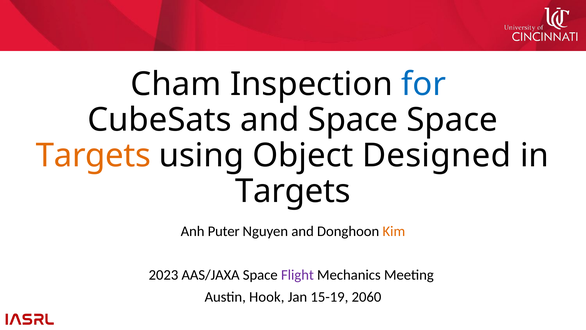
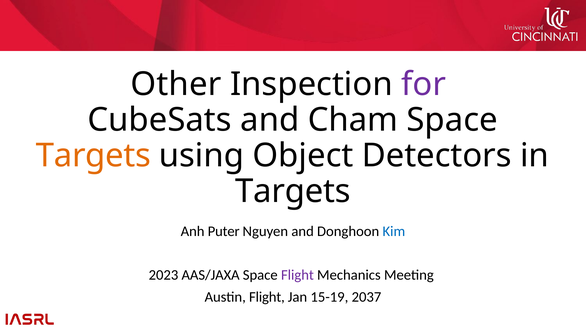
Cham: Cham -> Other (176, 84)
for colour: blue -> purple (424, 84)
and Space: Space -> Cham (353, 120)
Designed: Designed -> Detectors (437, 155)
Kim colour: orange -> blue (394, 231)
Austin Hook: Hook -> Flight (267, 297)
2060: 2060 -> 2037 (366, 297)
